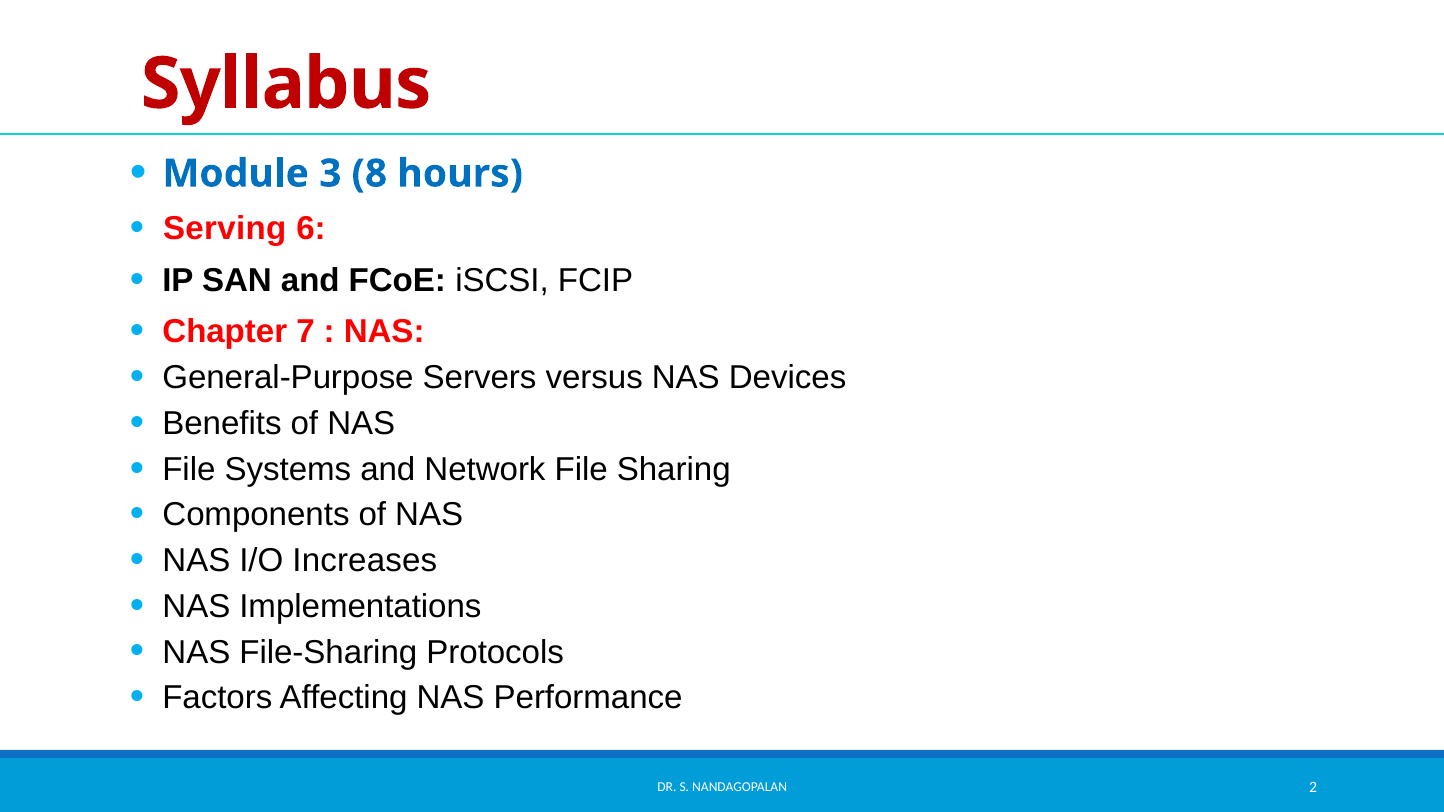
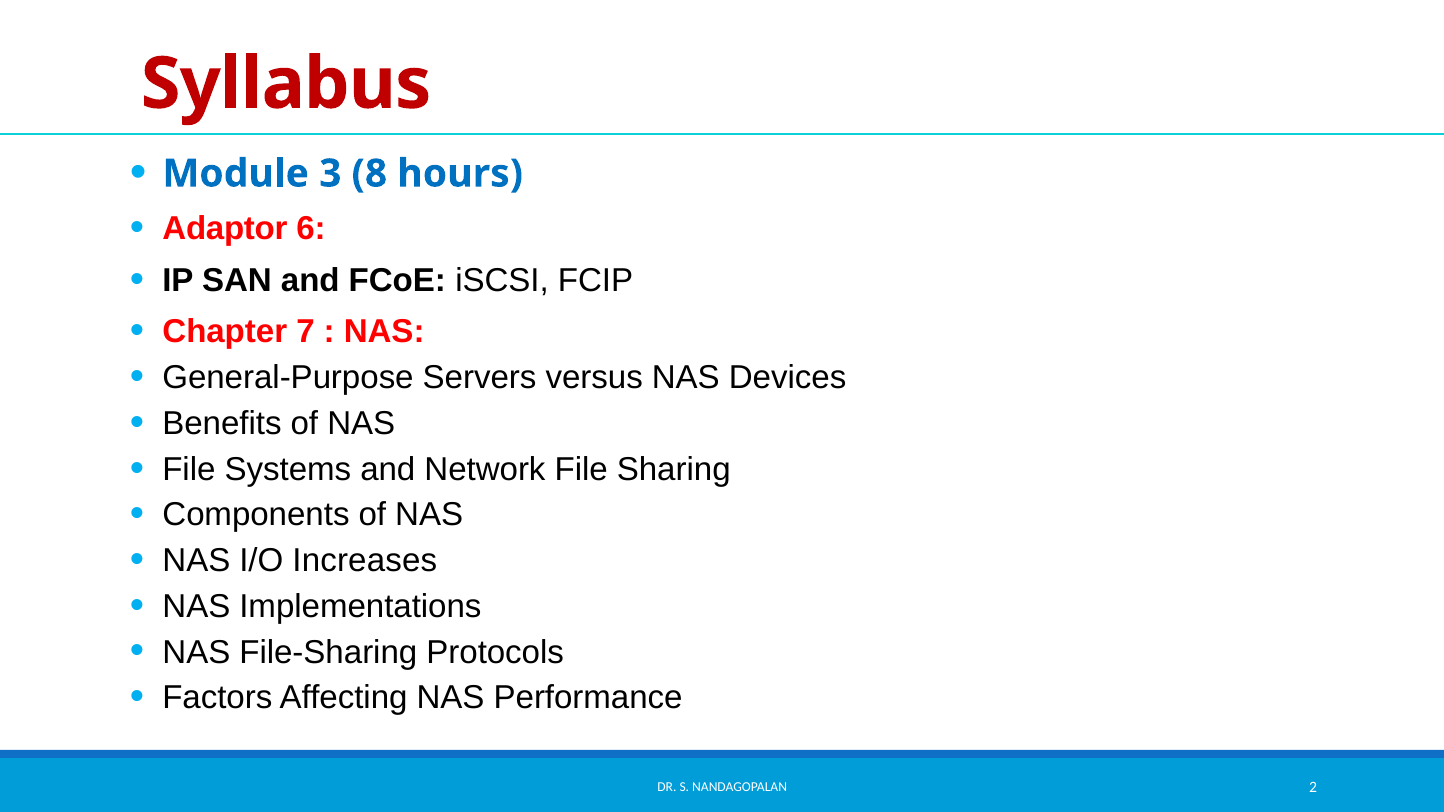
Serving: Serving -> Adaptor (225, 229)
